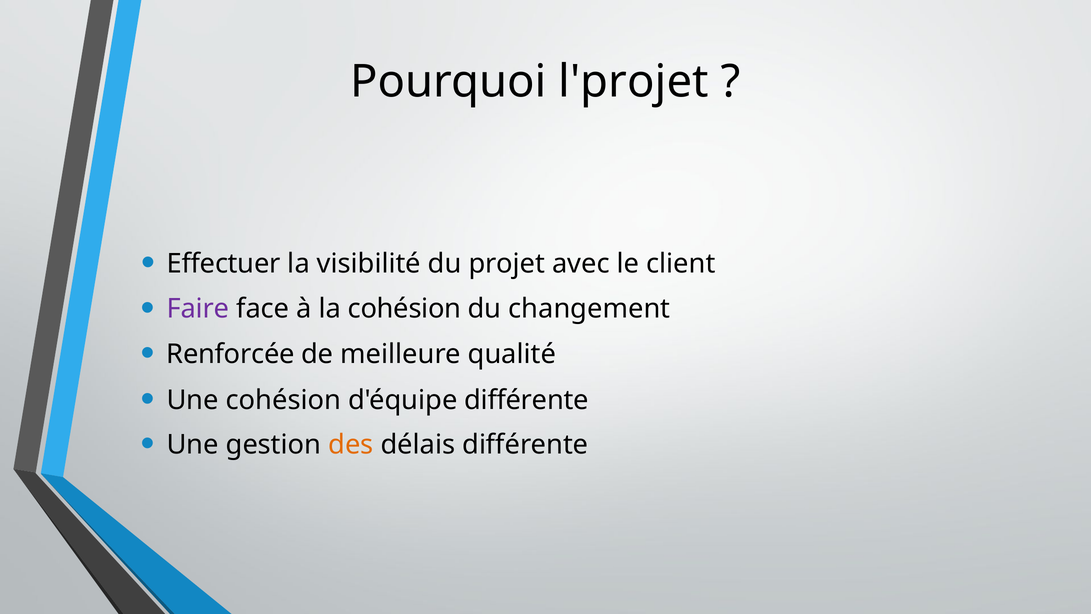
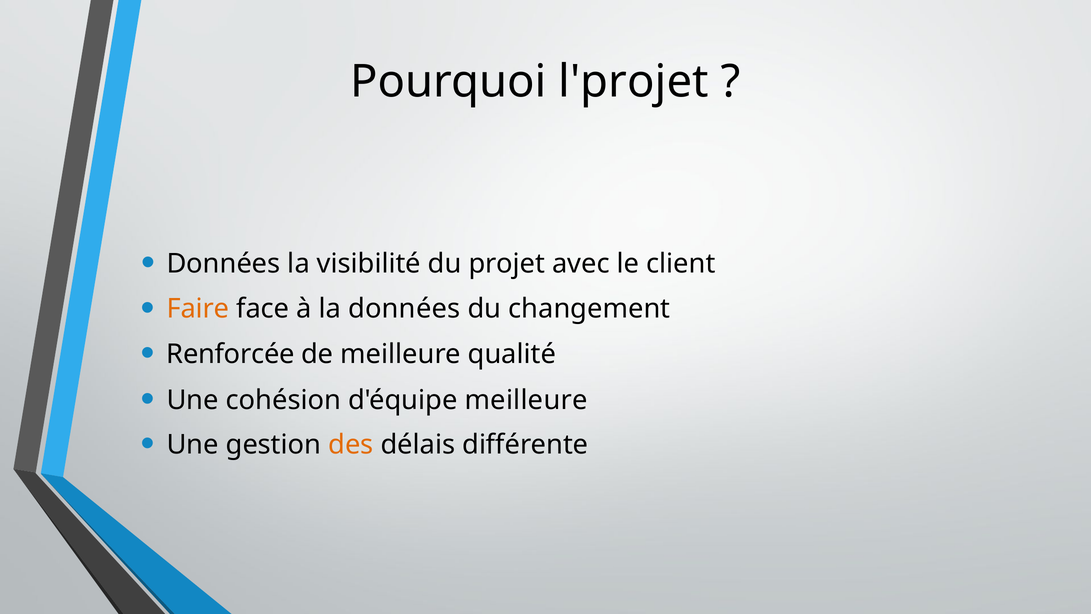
Effectuer: Effectuer -> Données (223, 263)
Faire colour: purple -> orange (198, 309)
la cohésion: cohésion -> données (404, 309)
d'équipe différente: différente -> meilleure (526, 400)
